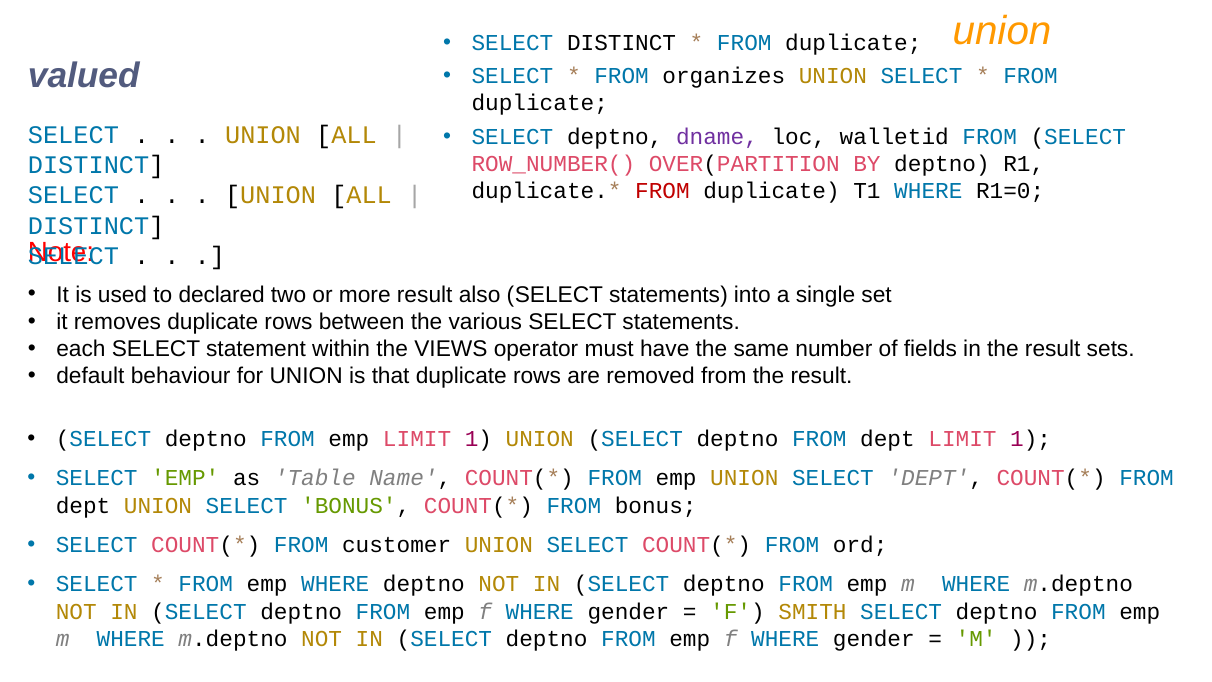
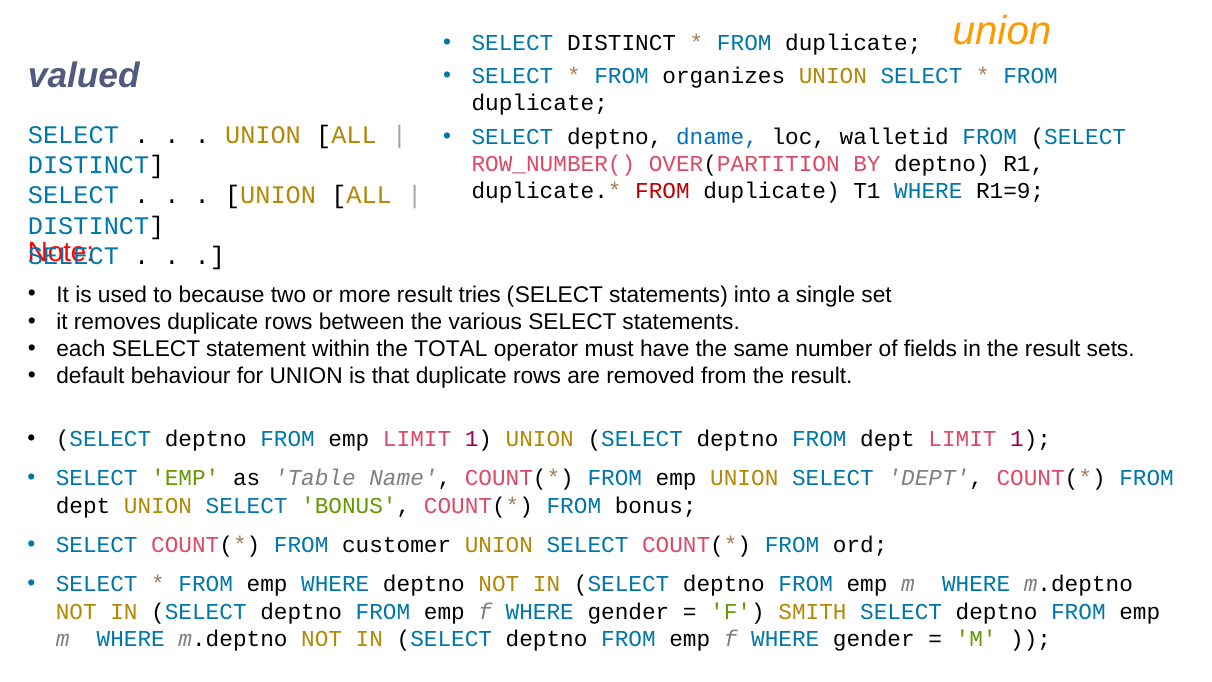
dname colour: purple -> blue (717, 137)
R1=0: R1=0 -> R1=9 (1010, 191)
declared: declared -> because (222, 294)
also: also -> tries (480, 294)
VIEWS: VIEWS -> TOTAL (451, 349)
